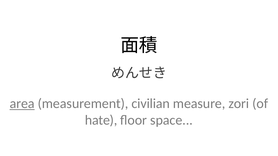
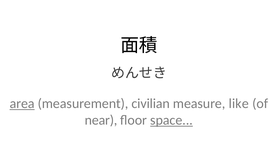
zori: zori -> like (239, 104)
hate: hate -> near (101, 121)
space underline: none -> present (172, 121)
